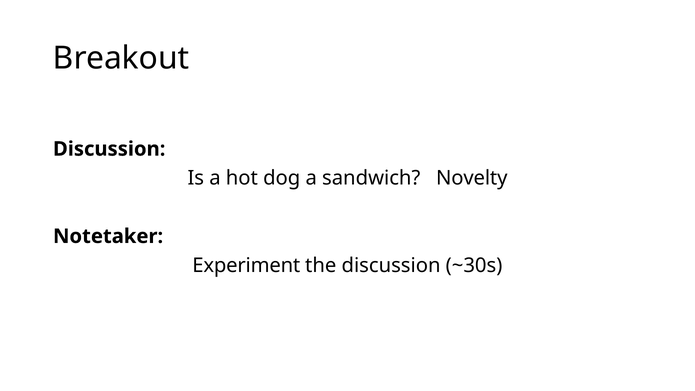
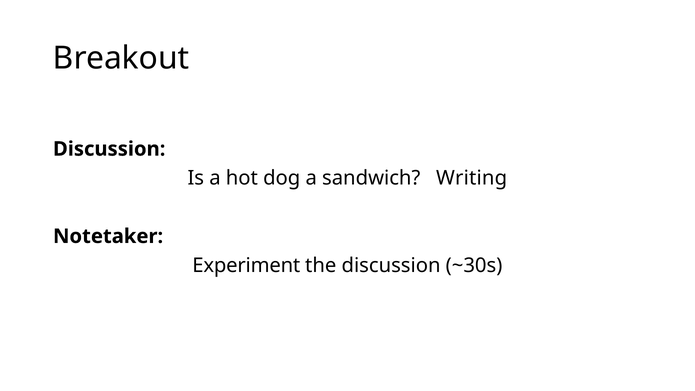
Novelty: Novelty -> Writing (472, 178)
